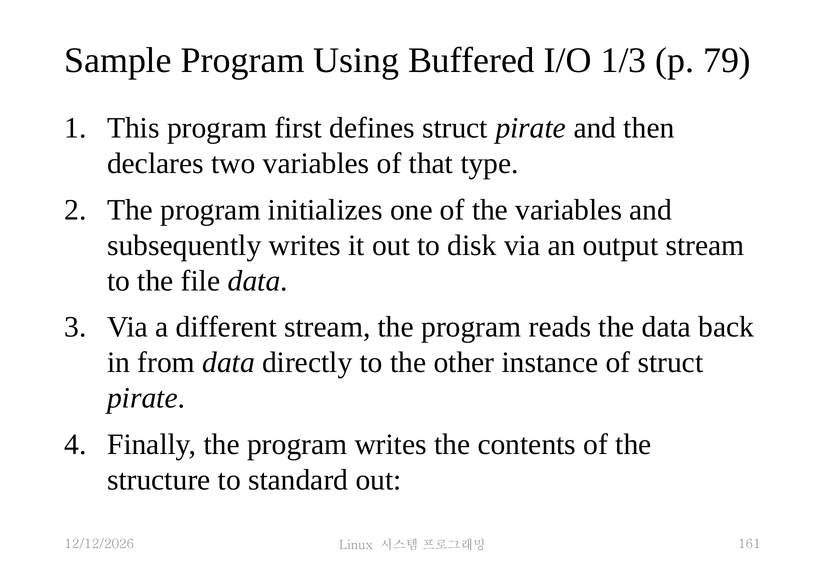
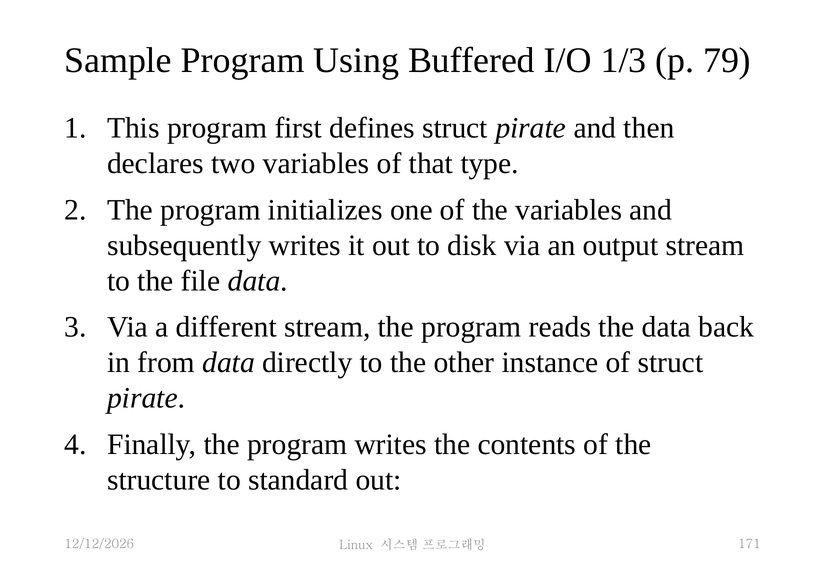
161: 161 -> 171 (749, 544)
